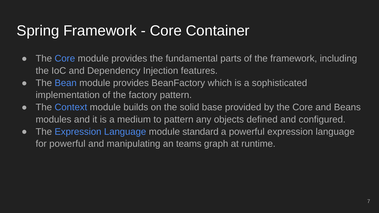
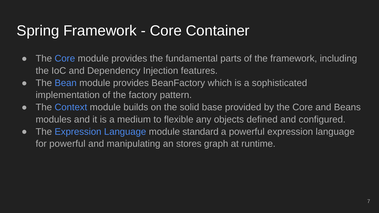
to pattern: pattern -> flexible (179, 120)
teams: teams -> stores (189, 144)
